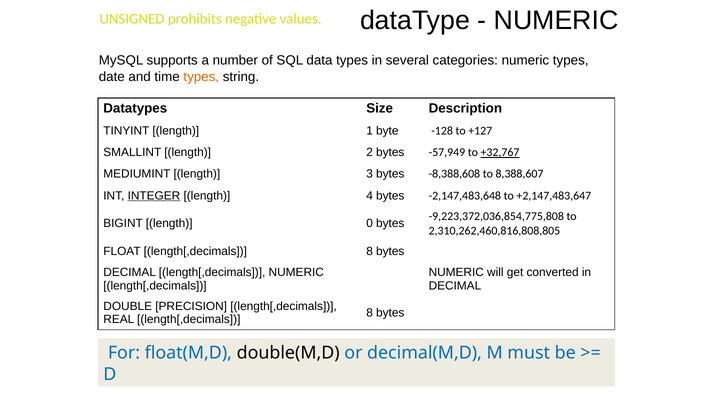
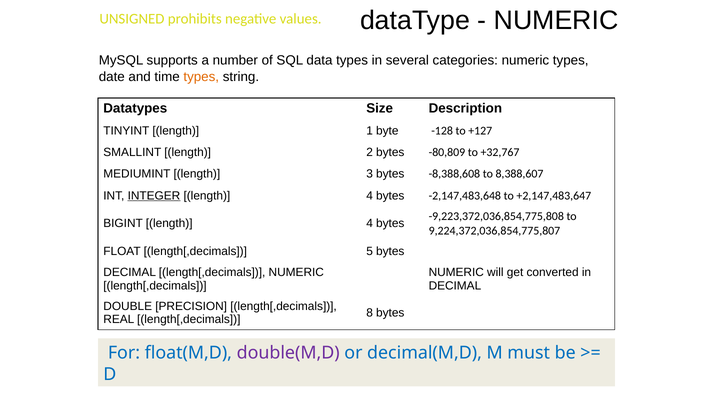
-57,949: -57,949 -> -80,809 (447, 152)
+32,767 underline: present -> none (500, 152)
BIGINT length 0: 0 -> 4 (370, 224)
2,310,262,460,816,808,805: 2,310,262,460,816,808,805 -> 9,224,372,036,854,775,807 (494, 231)
FLOAT length[,decimals 8: 8 -> 5 (370, 251)
double(M,D colour: black -> purple (288, 353)
